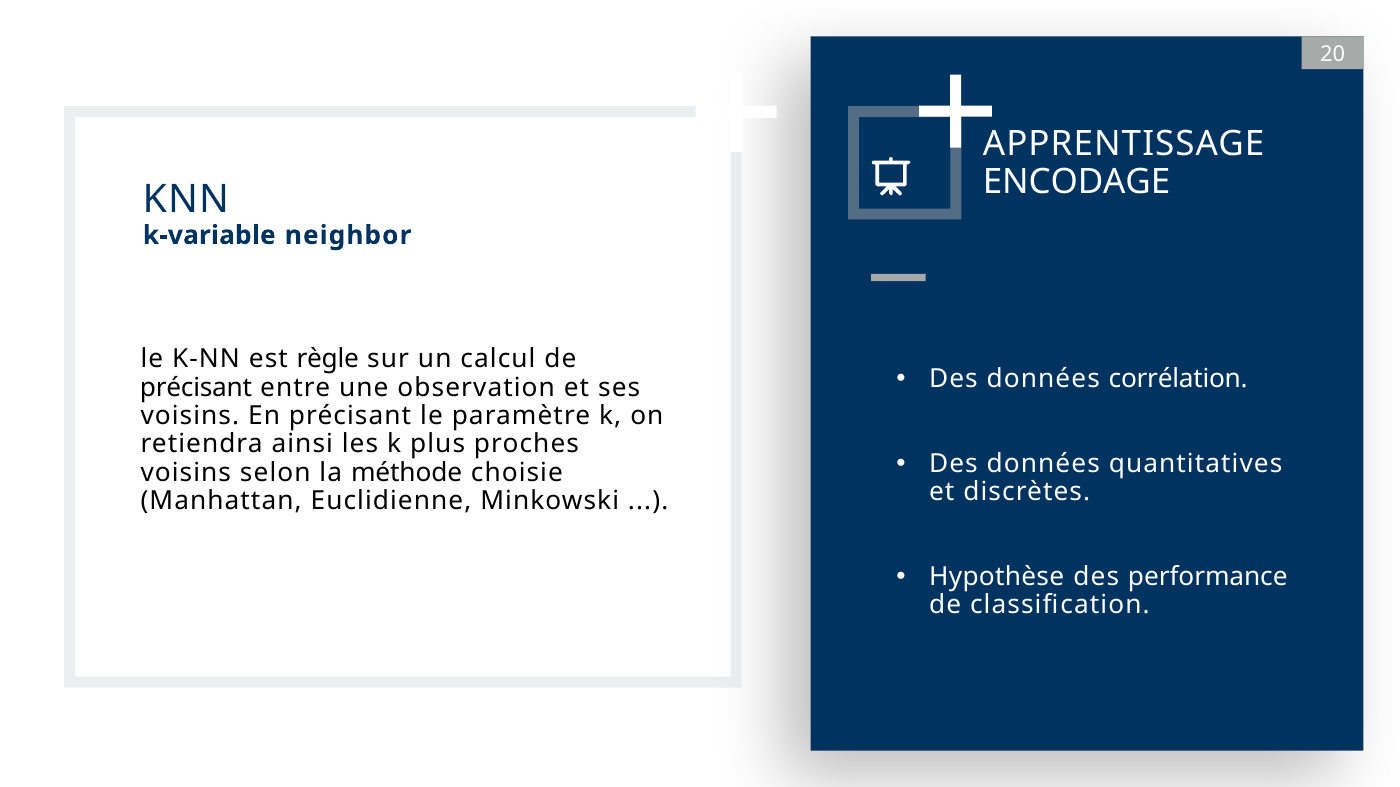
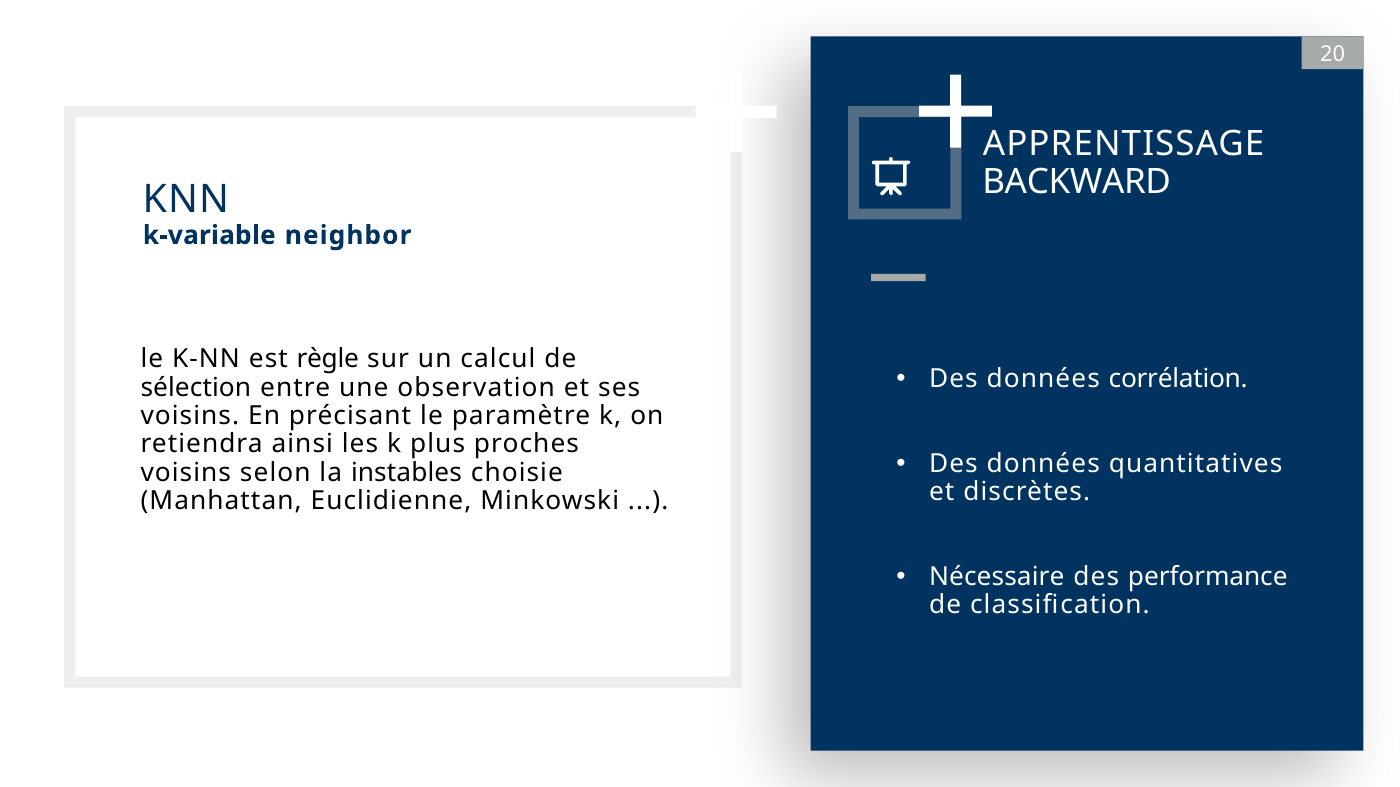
ENCODAGE: ENCODAGE -> BACKWARD (1077, 182)
précisant: précisant -> sélection (196, 388)
méthode: méthode -> instables (406, 473)
Hypothèse: Hypothèse -> Nécessaire (997, 577)
